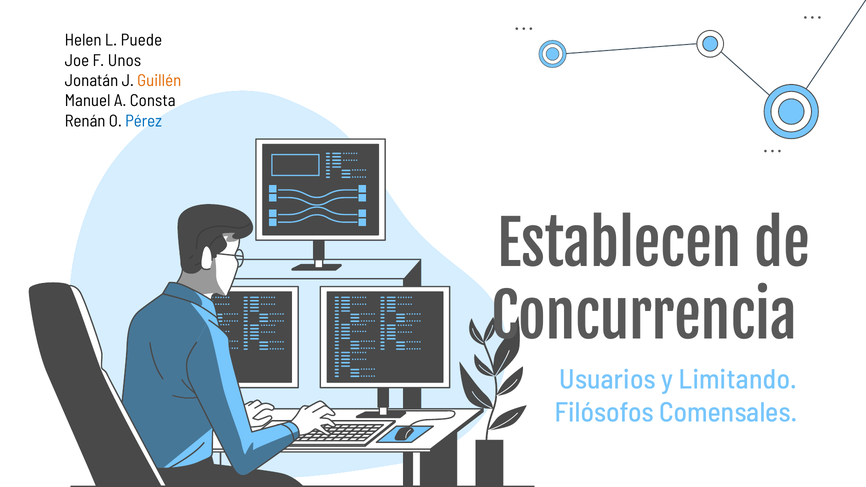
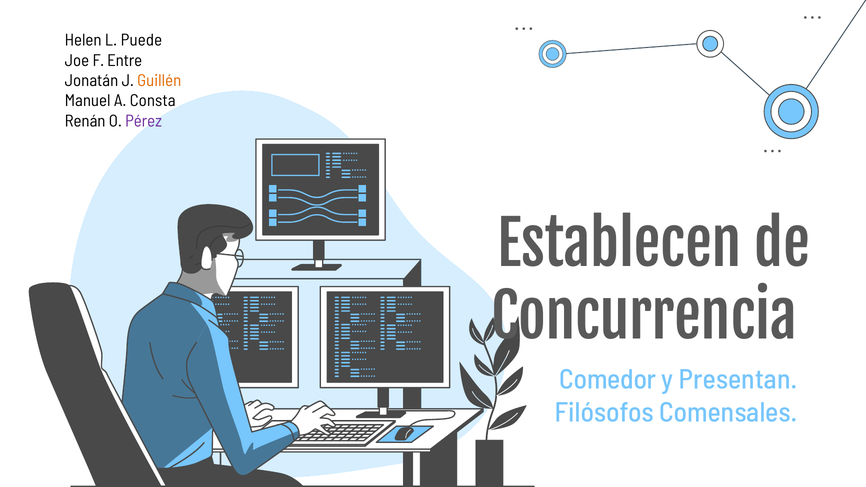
Unos: Unos -> Entre (125, 61)
Pérez colour: blue -> purple (144, 121)
Usuarios: Usuarios -> Comedor (608, 380)
Limitando: Limitando -> Presentan (738, 380)
